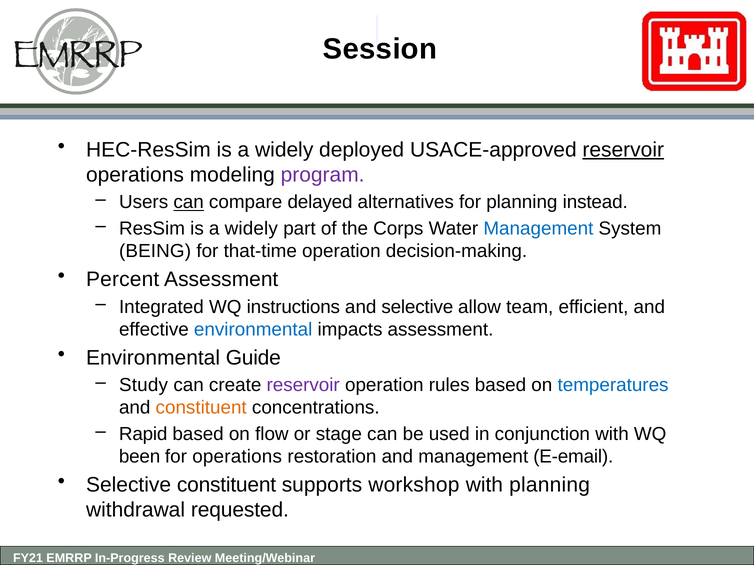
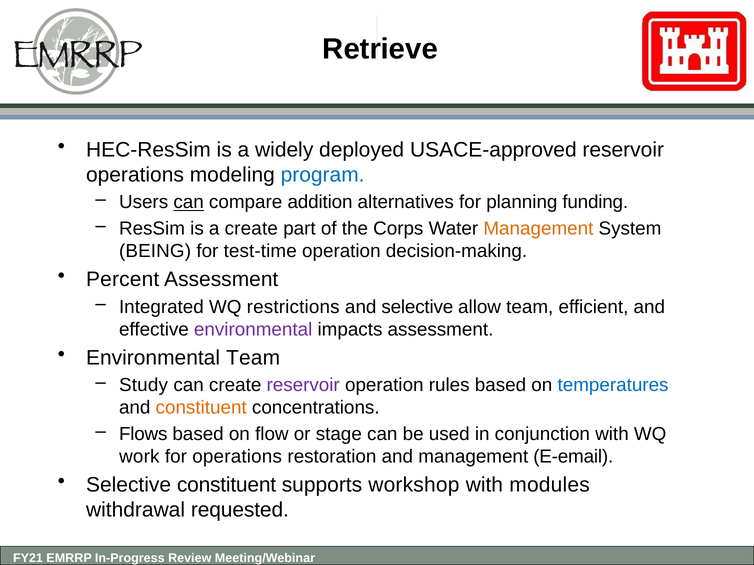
Session: Session -> Retrieve (380, 49)
reservoir underline: present -> none (623, 150)
program colour: purple -> blue (323, 175)
delayed: delayed -> addition (320, 202)
instead: instead -> funding (595, 202)
ResSim is a widely: widely -> create (251, 229)
Management colour: blue -> orange (538, 229)
that-time: that-time -> test-time (260, 251)
instructions: instructions -> restrictions (293, 307)
environmental colour: blue -> purple (253, 330)
Environmental Guide: Guide -> Team (253, 358)
Rapid: Rapid -> Flows (143, 434)
been: been -> work (139, 457)
with planning: planning -> modules (550, 485)
